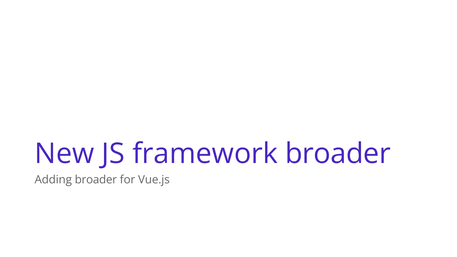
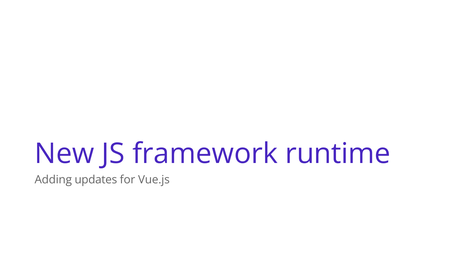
framework broader: broader -> runtime (338, 154)
Adding broader: broader -> updates (96, 180)
